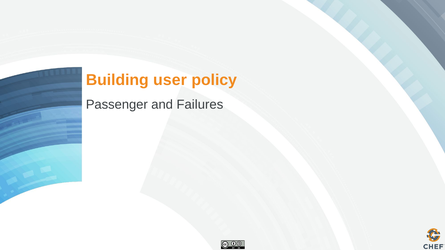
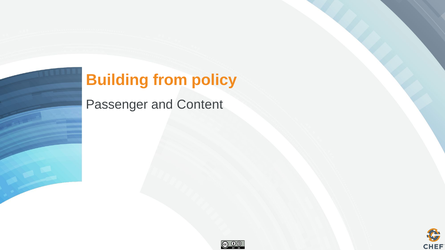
user: user -> from (170, 80)
Failures: Failures -> Content (200, 105)
